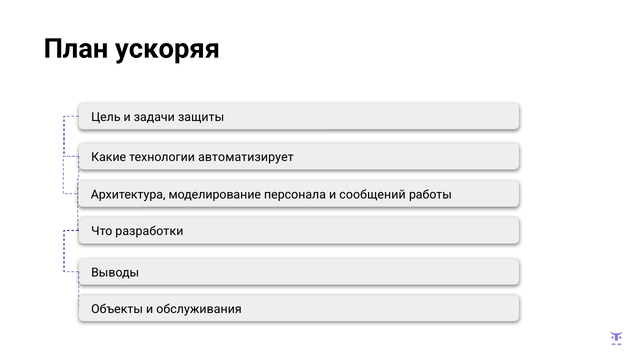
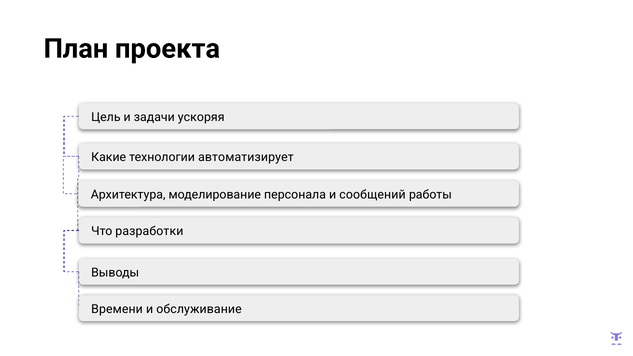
ускоряя: ускоряя -> проекта (168, 49)
защиты: защиты -> ускоряя (201, 117)
Объекты: Объекты -> Времени (117, 309)
обслуживания: обслуживания -> обслуживание (199, 309)
